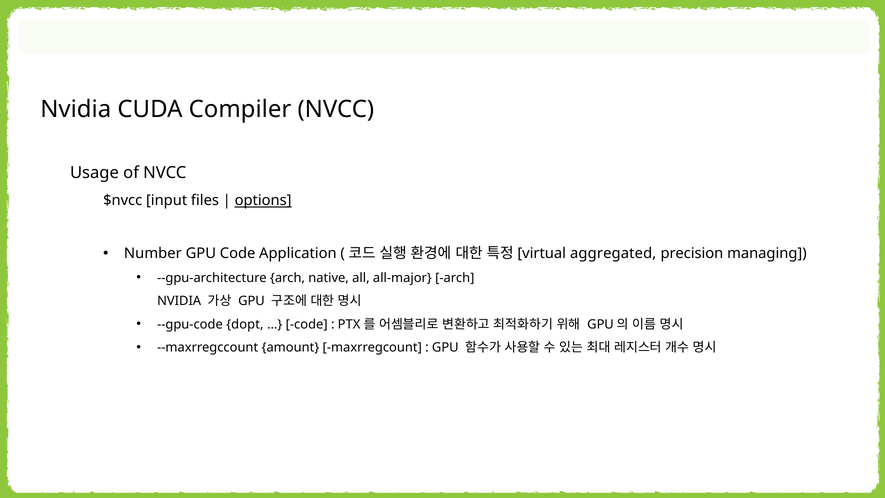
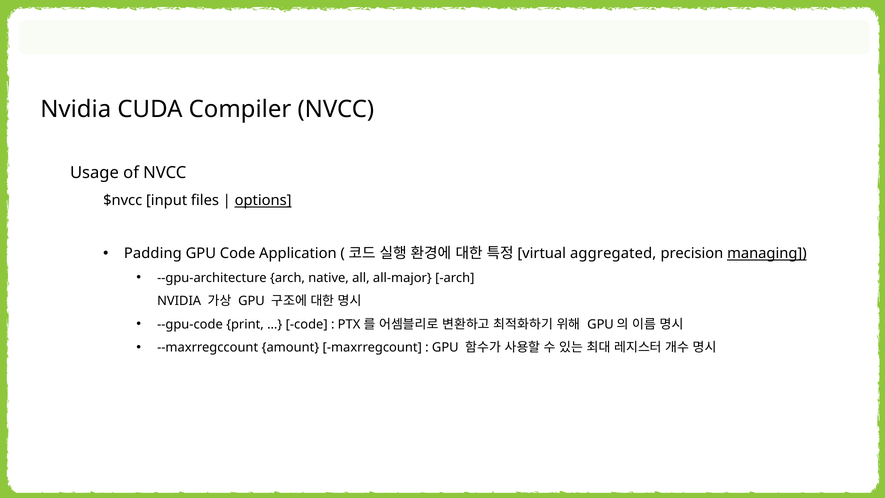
Number: Number -> Padding (153, 253)
managing underline: none -> present (767, 253)
dopt: dopt -> print (245, 324)
